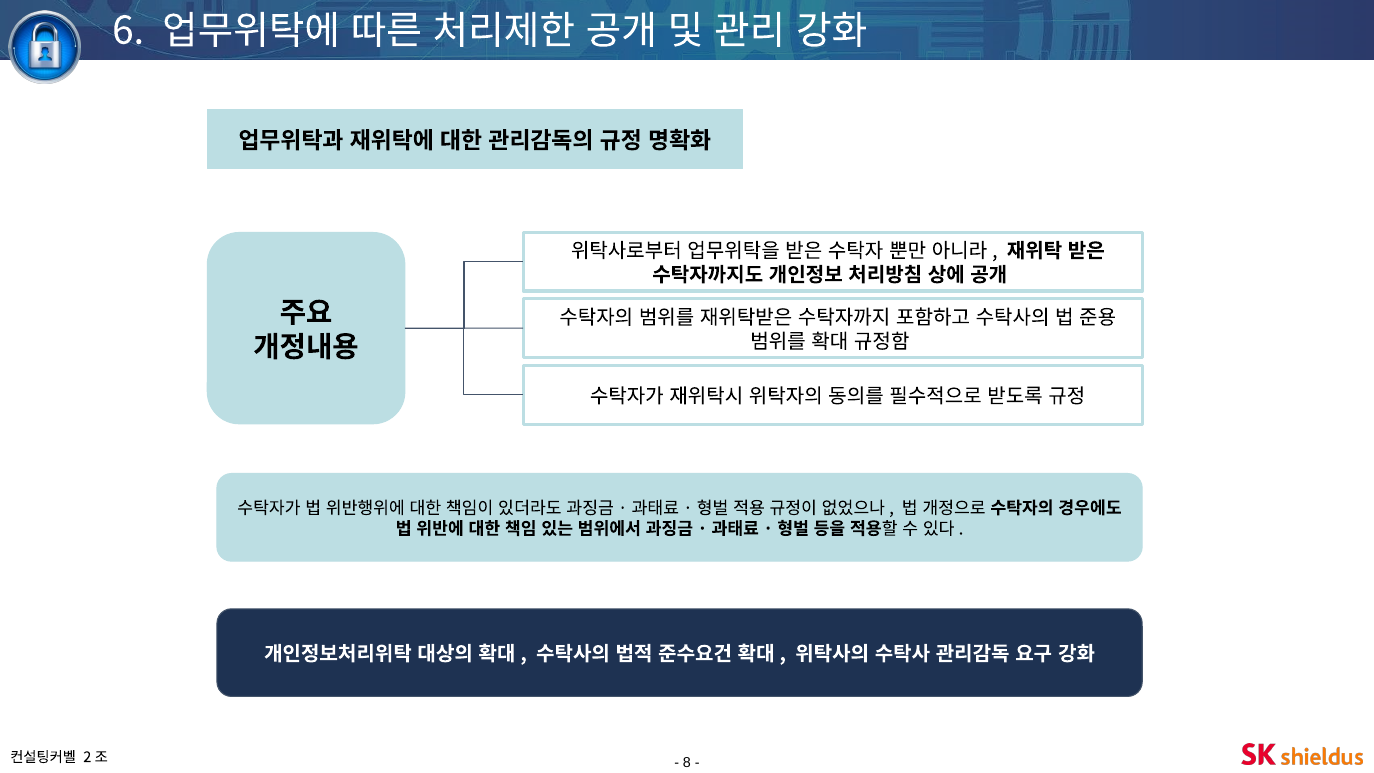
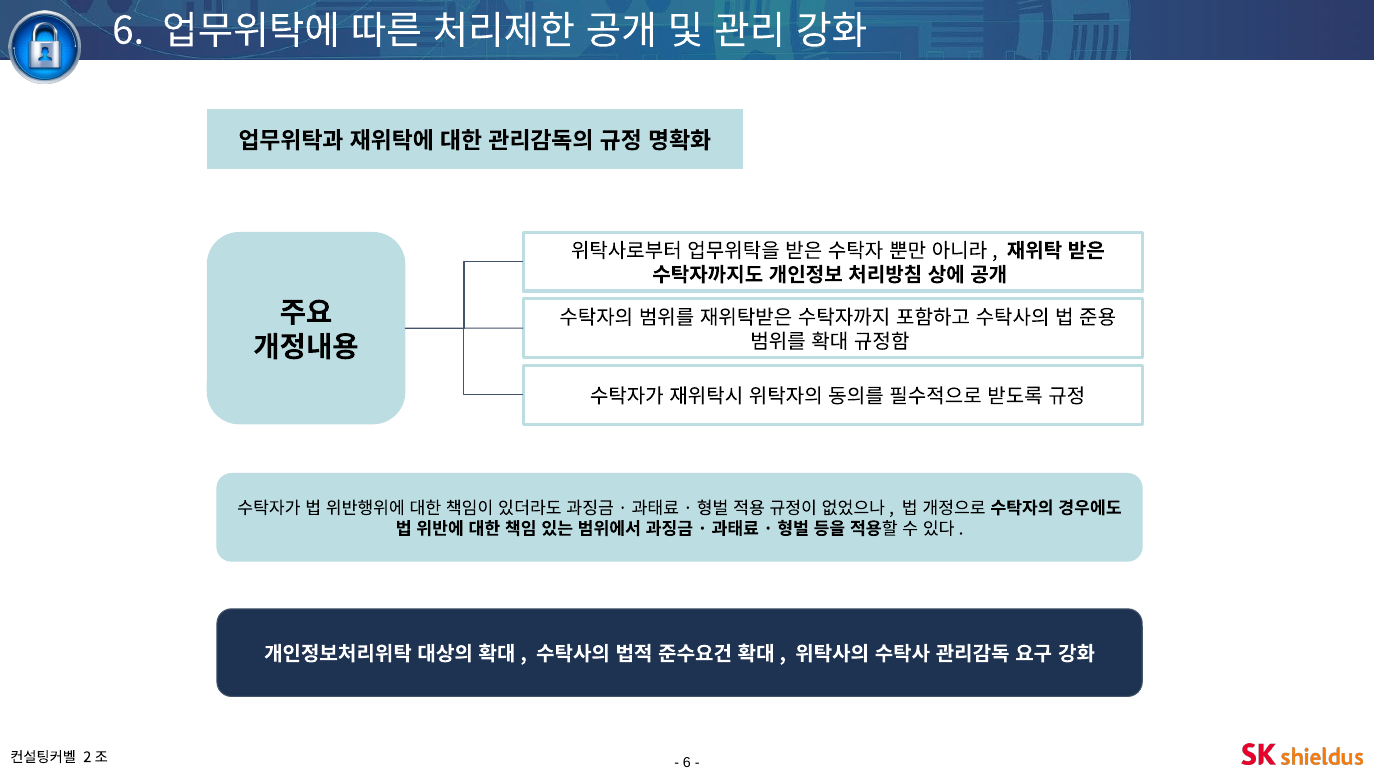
8: 8 -> 6 (687, 762)
